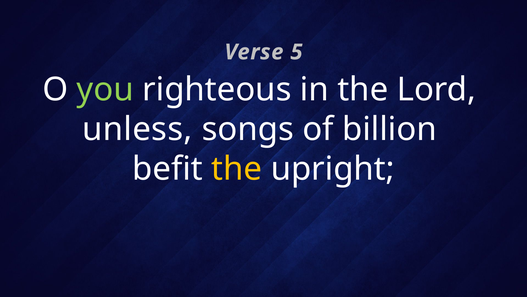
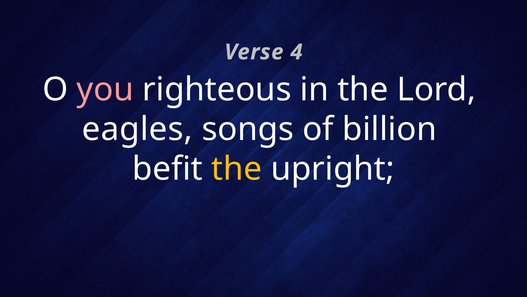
5: 5 -> 4 (296, 52)
you colour: light green -> pink (105, 90)
unless: unless -> eagles (137, 129)
